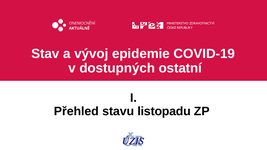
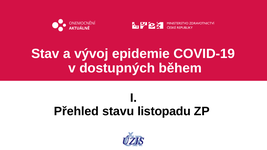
ostatní: ostatní -> během (180, 68)
